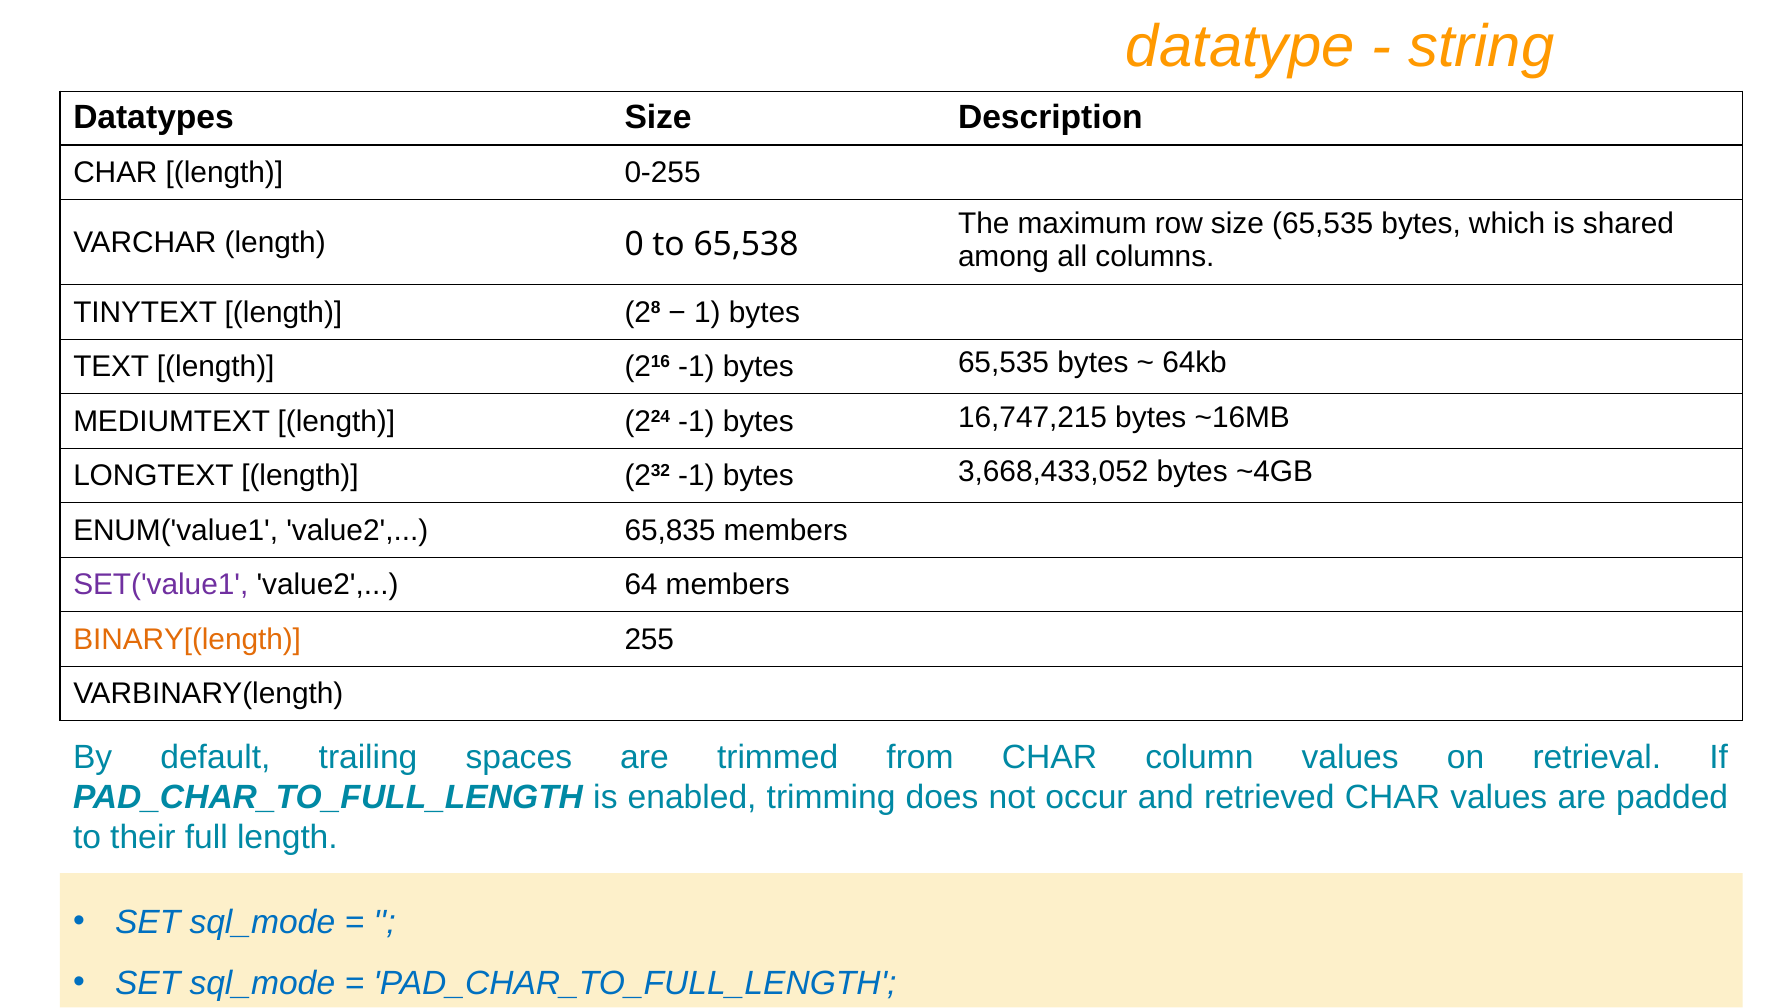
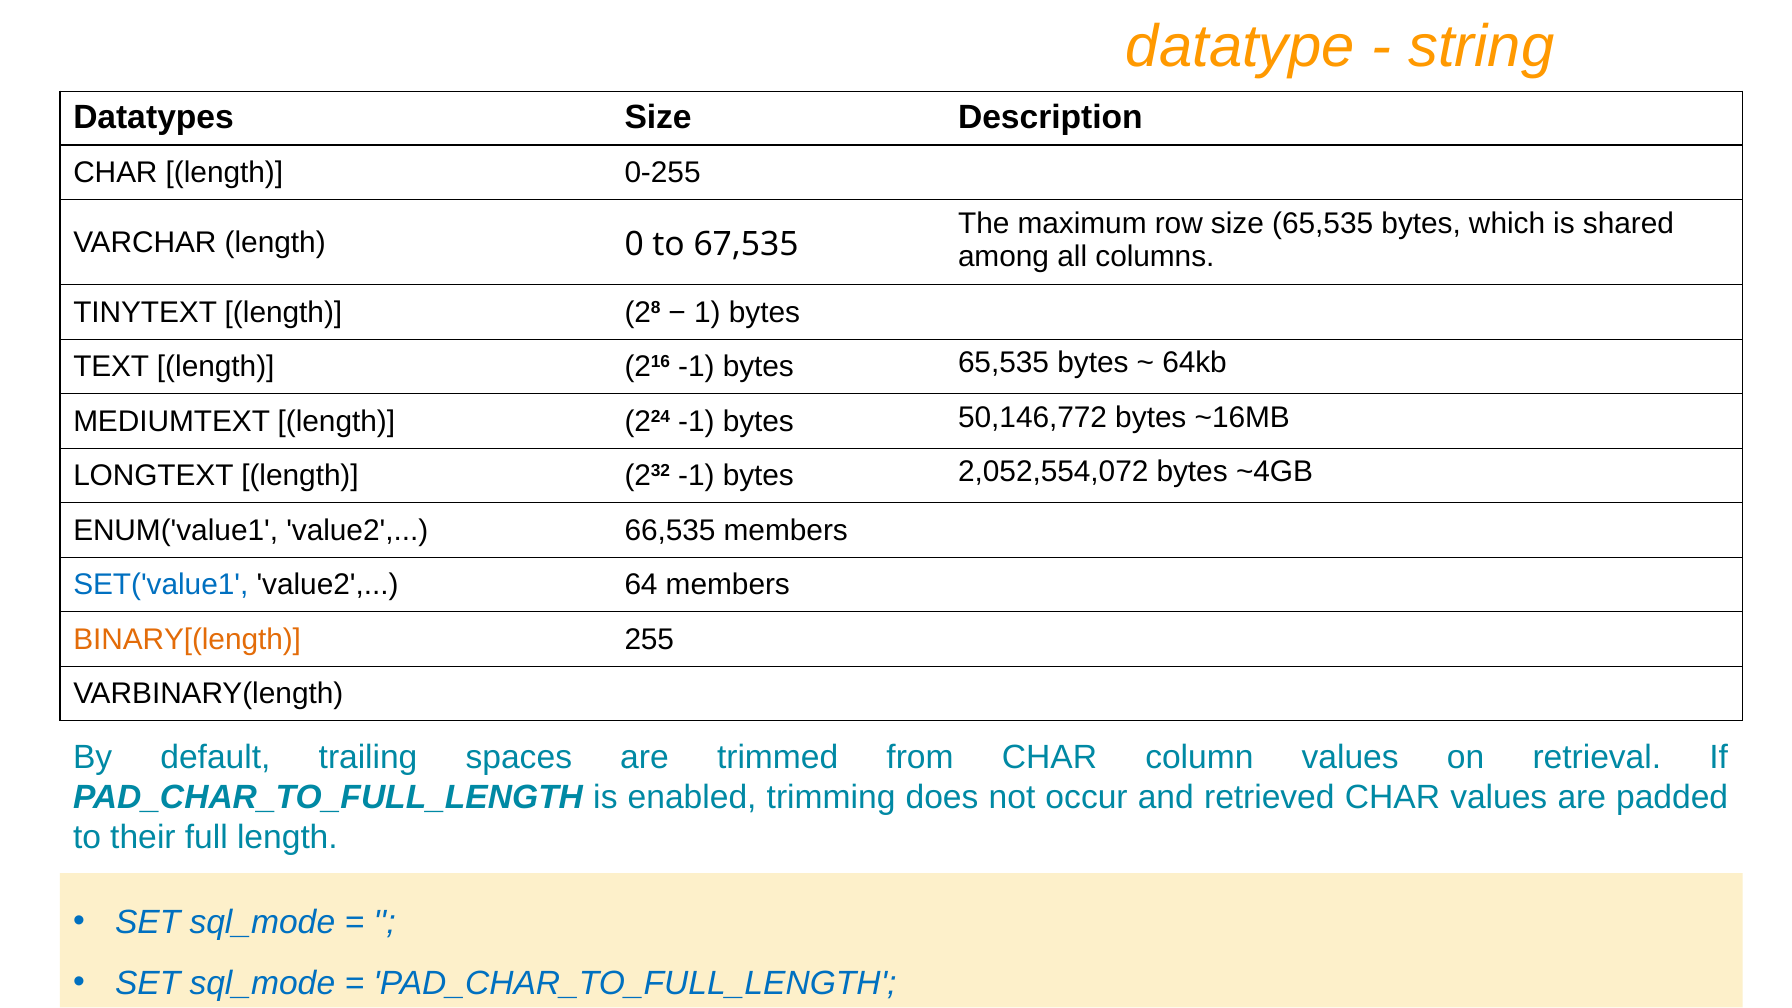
65,538: 65,538 -> 67,535 (746, 244)
16,747,215: 16,747,215 -> 50,146,772 (1033, 417)
3,668,433,052: 3,668,433,052 -> 2,052,554,072 (1053, 472)
65,835: 65,835 -> 66,535 (670, 530)
SET('value1 colour: purple -> blue (161, 585)
